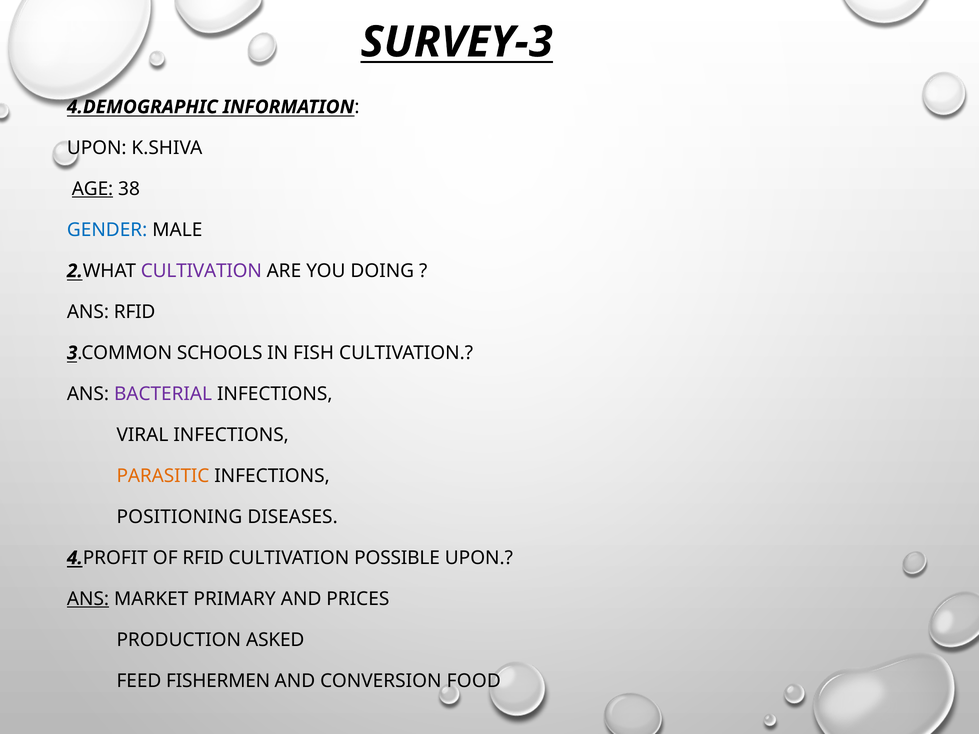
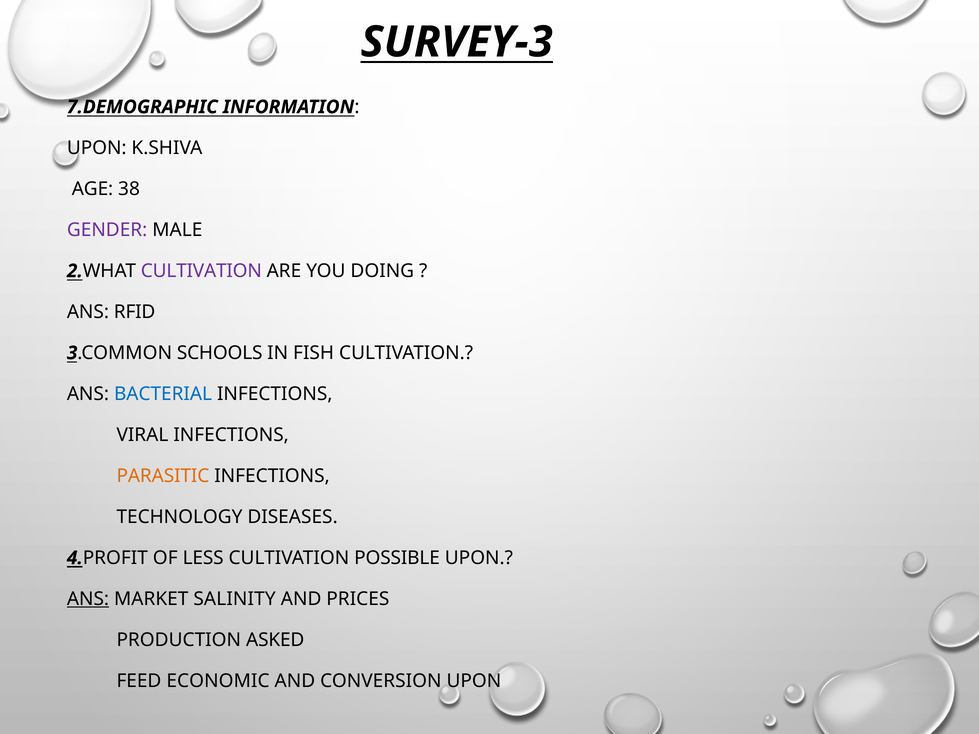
4.DEMOGRAPHIC: 4.DEMOGRAPHIC -> 7.DEMOGRAPHIC (142, 107)
AGE underline: present -> none (93, 189)
GENDER colour: blue -> purple (107, 230)
BACTERIAL colour: purple -> blue (163, 394)
POSITIONING: POSITIONING -> TECHNOLOGY (179, 517)
OF RFID: RFID -> LESS (203, 558)
PRIMARY: PRIMARY -> SALINITY (235, 599)
FISHERMEN: FISHERMEN -> ECONOMIC (218, 681)
CONVERSION FOOD: FOOD -> UPON (474, 681)
